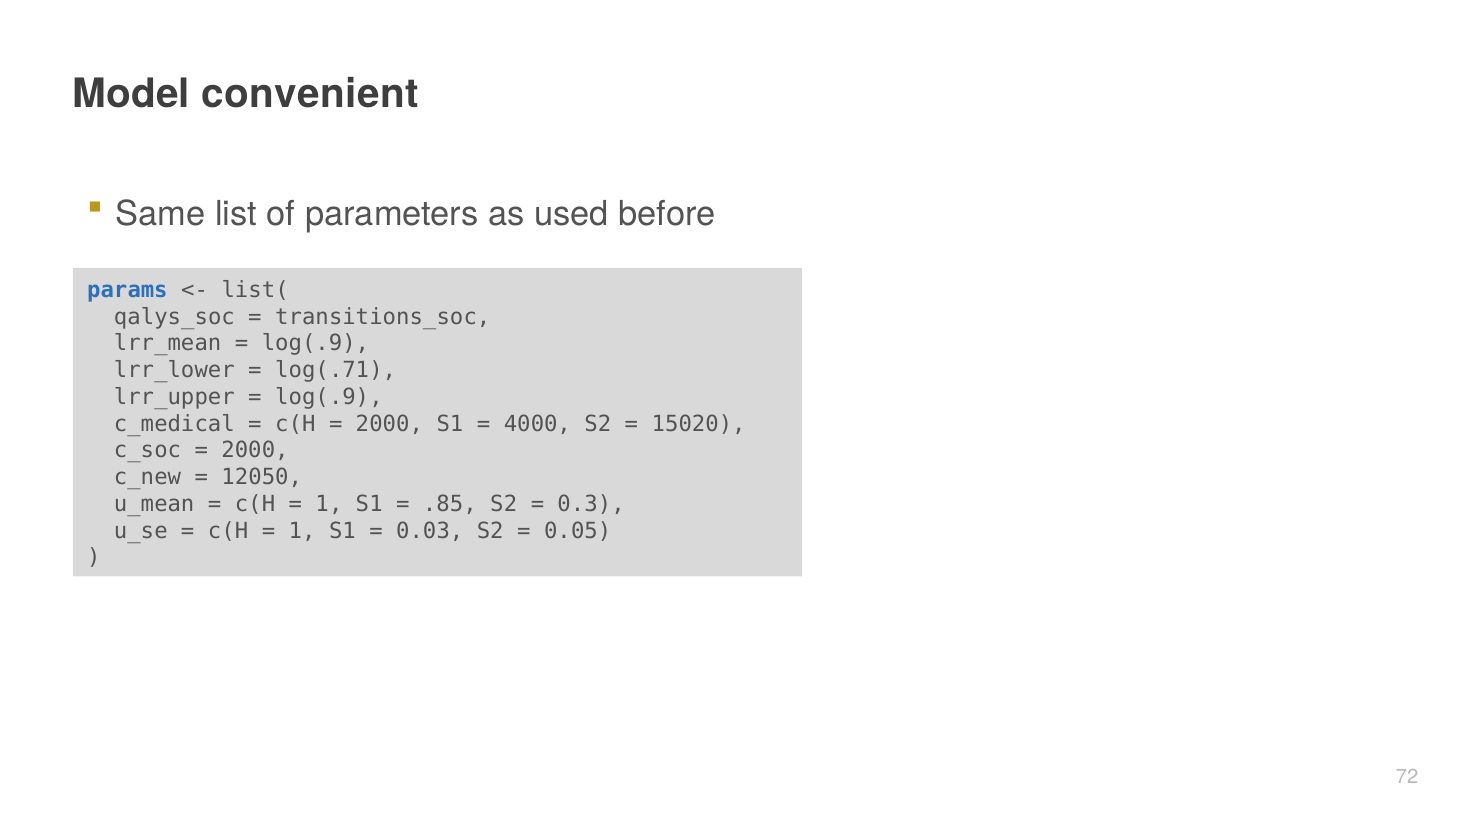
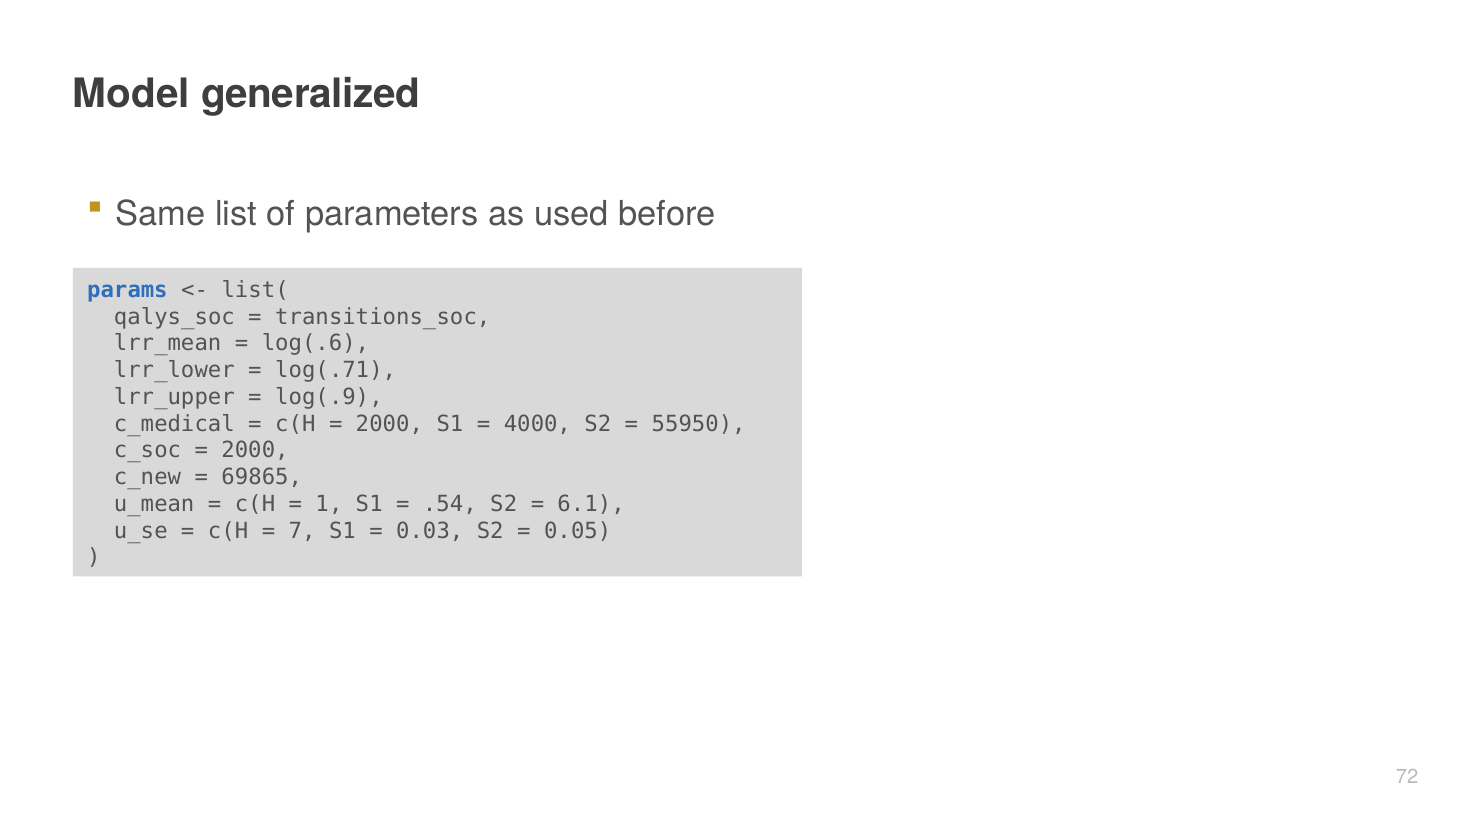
convenient: convenient -> generalized (311, 94)
log(.9: log(.9 -> log(.6 (315, 344)
15020: 15020 -> 55950 (699, 424)
12050: 12050 -> 69865 (262, 477)
.85: .85 -> .54 (450, 504)
0.3: 0.3 -> 6.1 (591, 504)
1: 1 -> 7 (302, 531)
